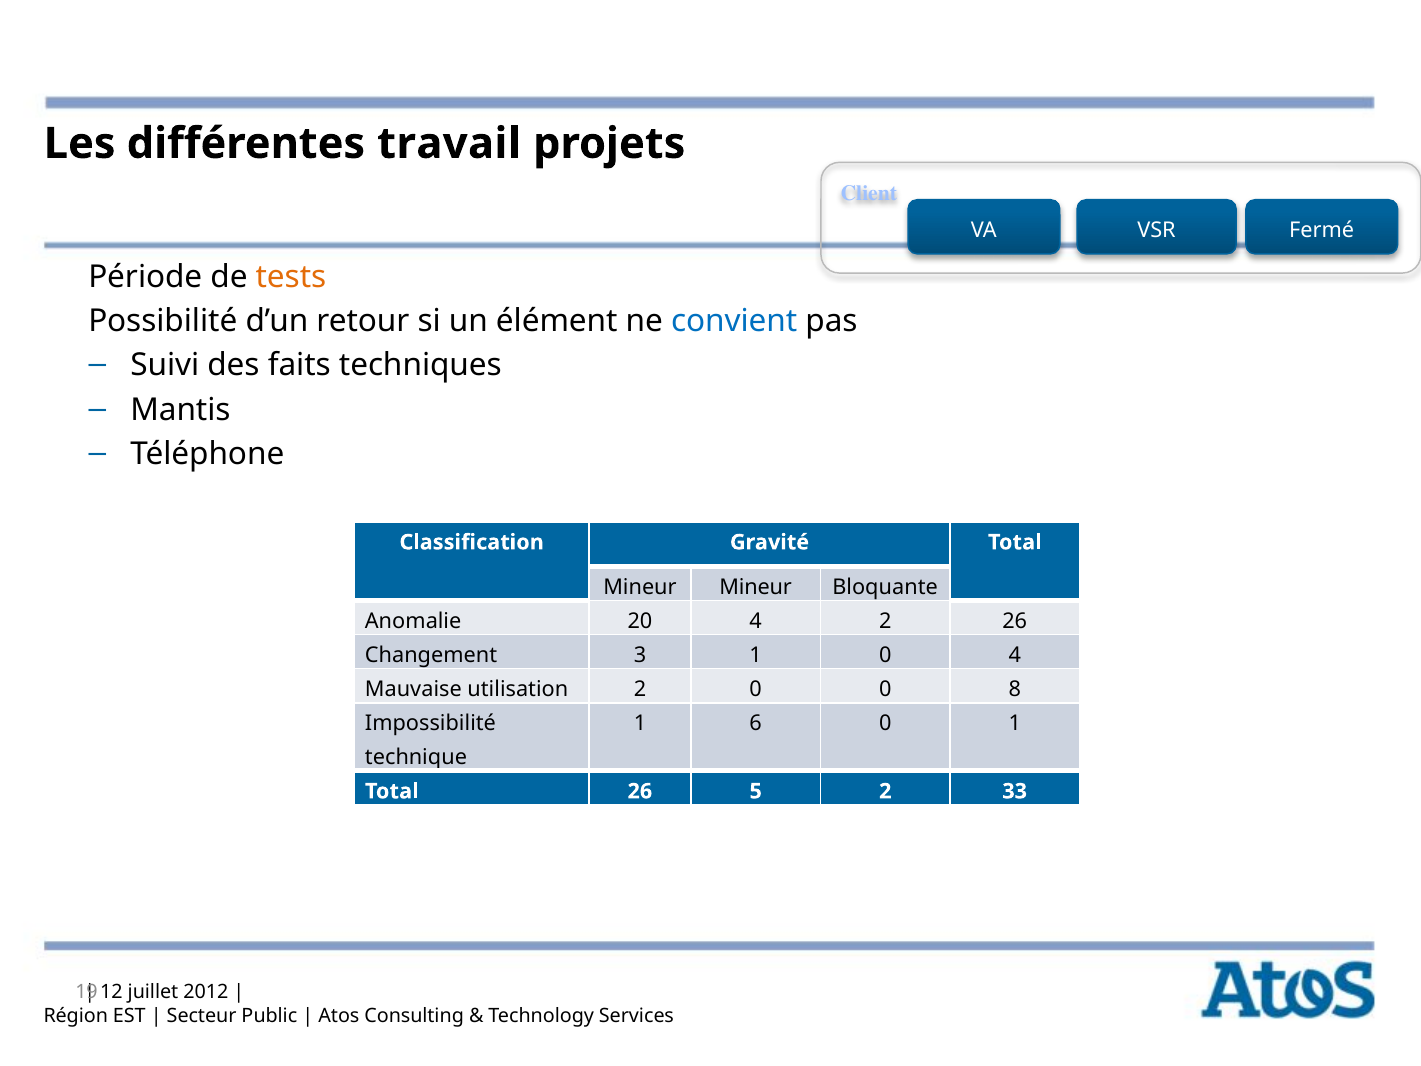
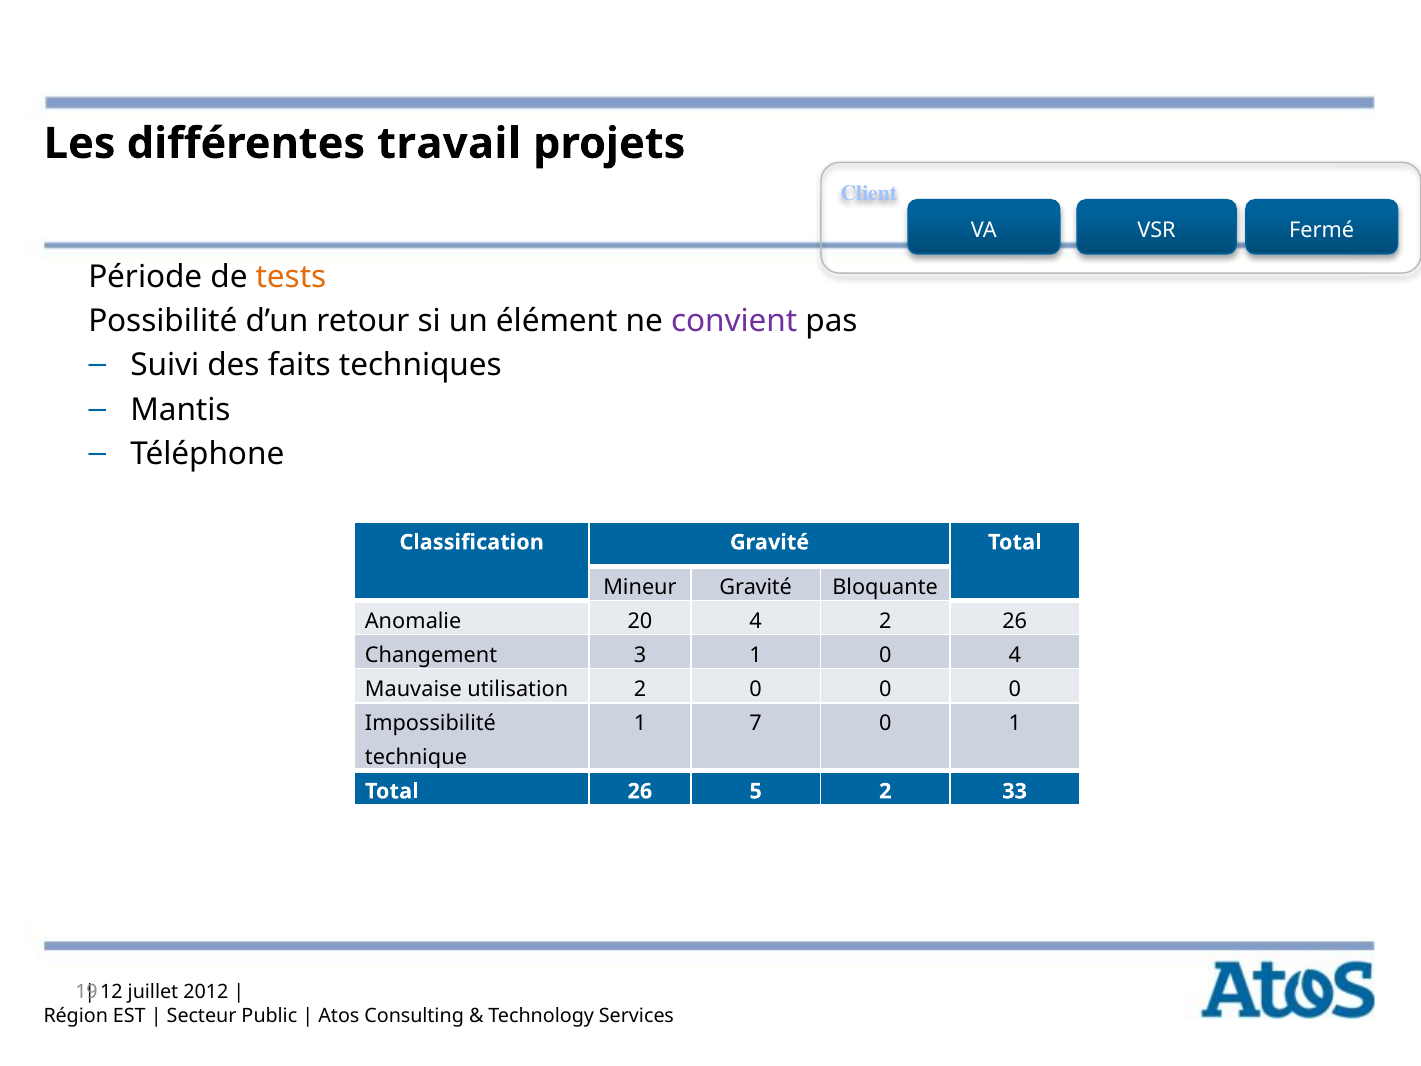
convient colour: blue -> purple (734, 321)
Mineur Mineur: Mineur -> Gravité (756, 587)
0 0 8: 8 -> 0 (1015, 689)
6: 6 -> 7 (756, 723)
